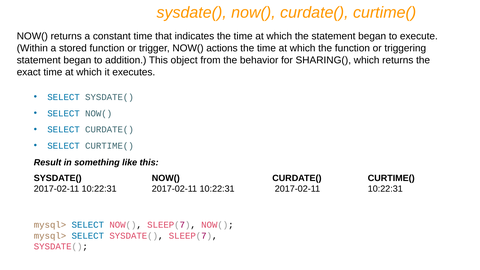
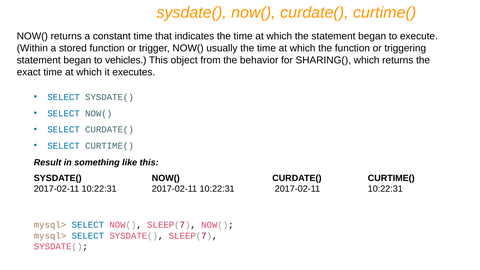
actions: actions -> usually (222, 48)
addition: addition -> vehicles (126, 60)
